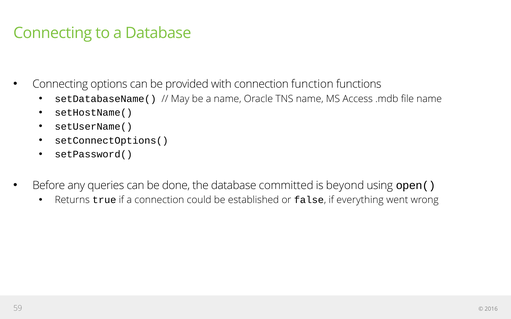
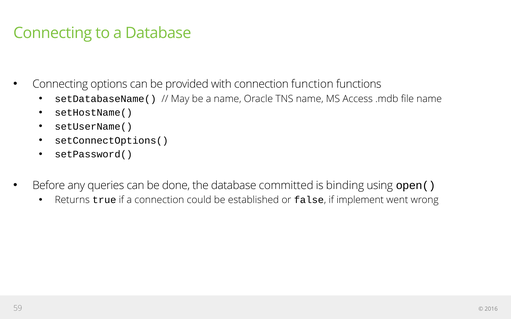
beyond: beyond -> binding (345, 186)
everything: everything -> implement (360, 200)
